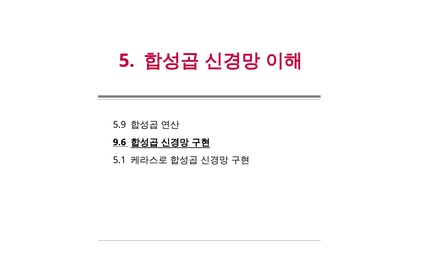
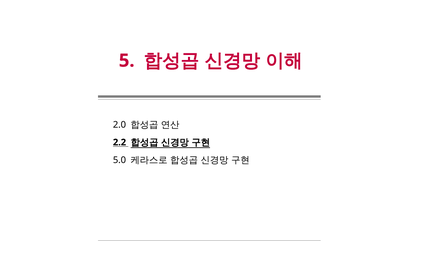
5.9: 5.9 -> 2.0 (119, 125)
9.6: 9.6 -> 2.2 (120, 142)
5.1: 5.1 -> 5.0 (119, 160)
